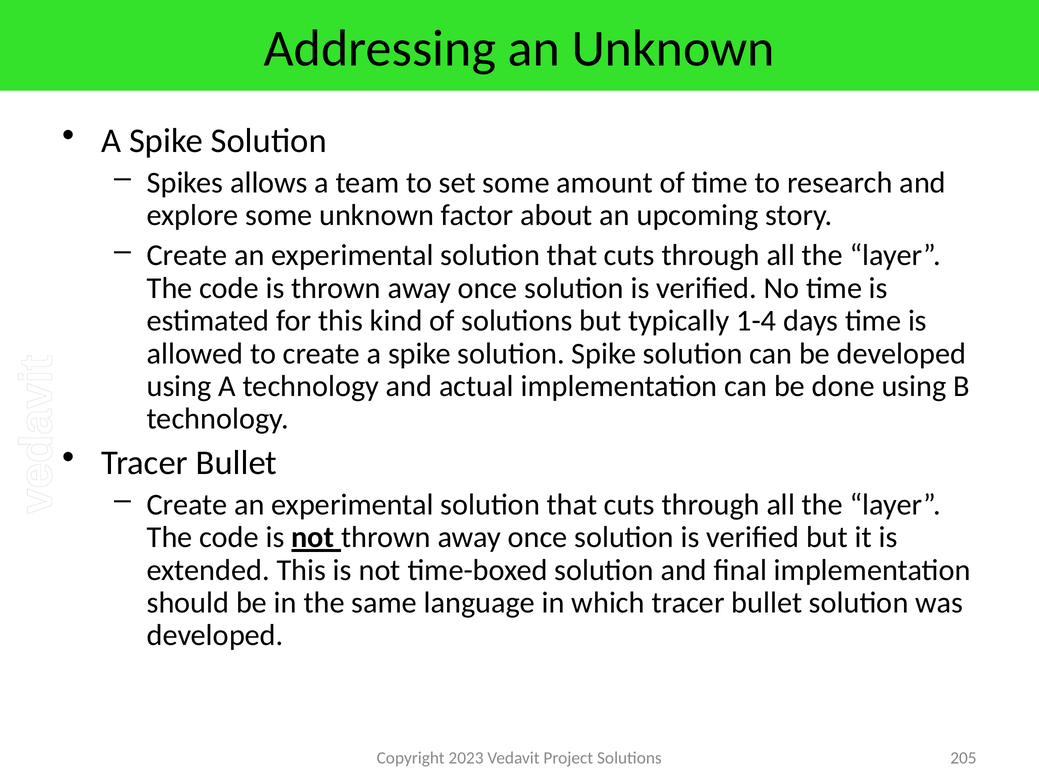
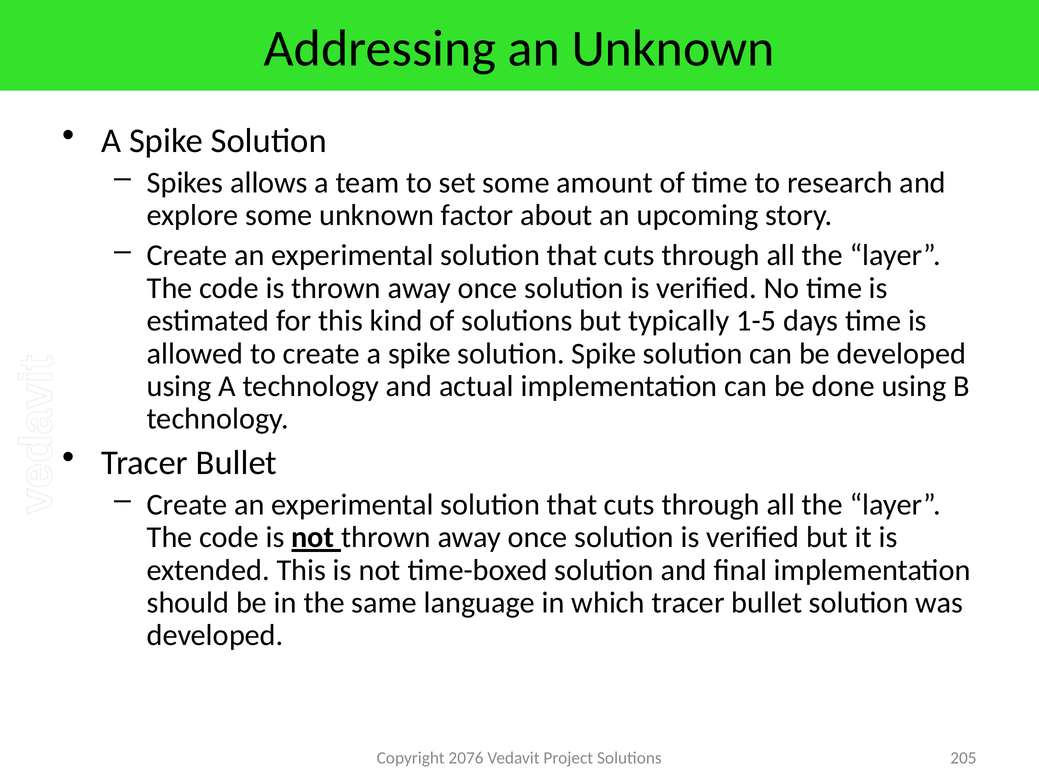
1-4: 1-4 -> 1-5 (756, 321)
2023: 2023 -> 2076 (466, 758)
